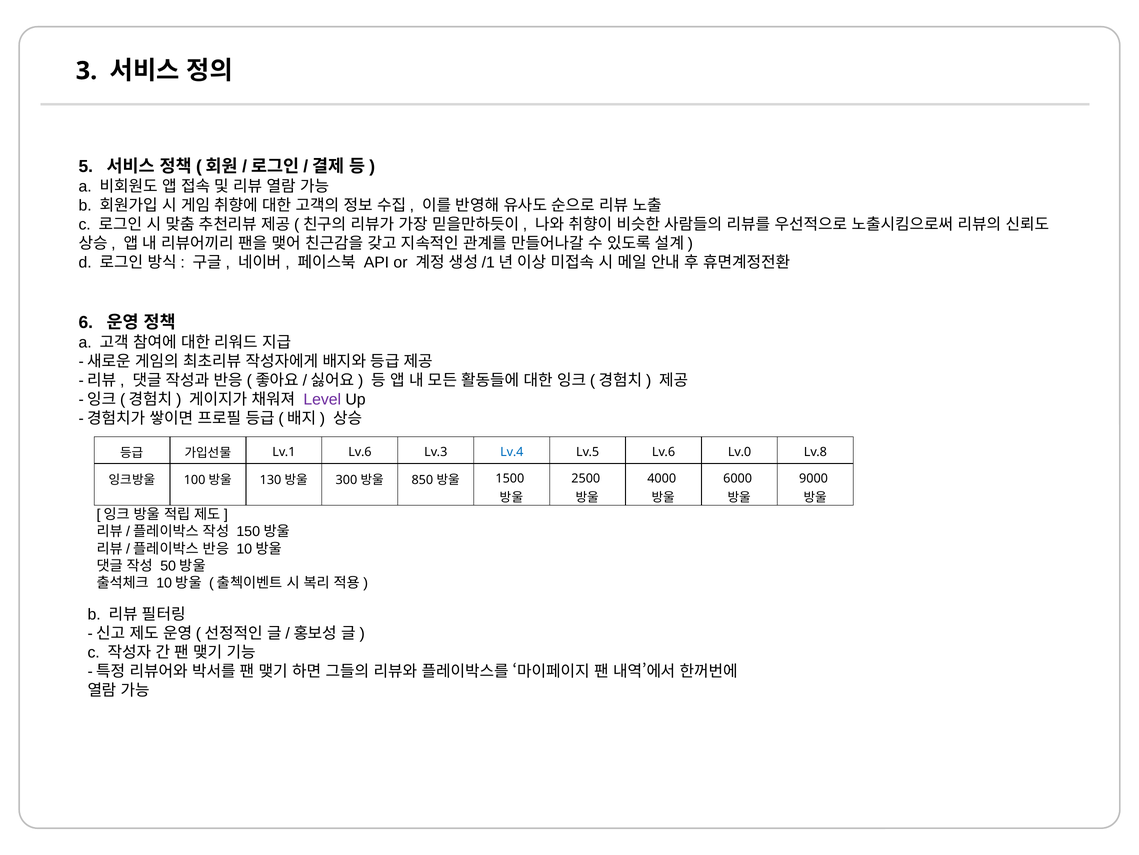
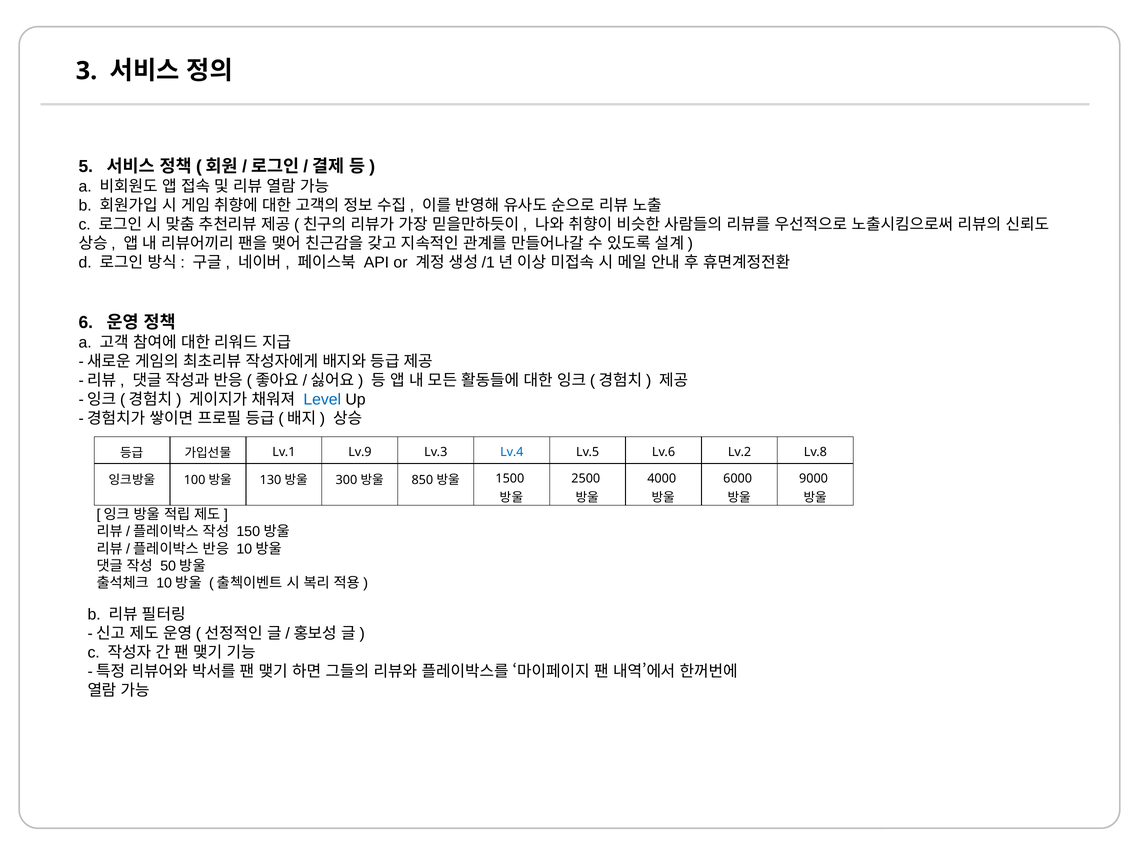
Level colour: purple -> blue (322, 399)
Lv.1 Lv.6: Lv.6 -> Lv.9 (360, 451)
Lv.0: Lv.0 -> Lv.2 (740, 451)
